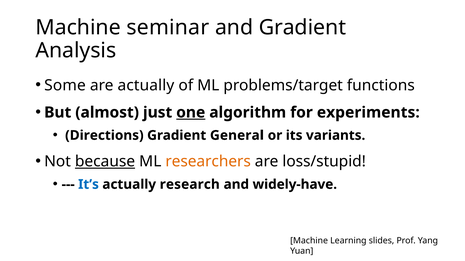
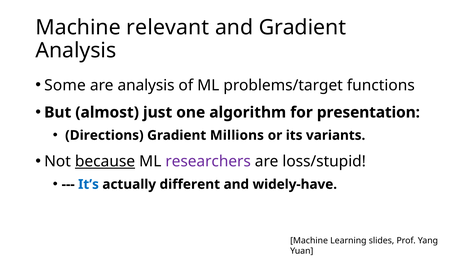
seminar: seminar -> relevant (168, 28)
are actually: actually -> analysis (146, 85)
one underline: present -> none (191, 113)
experiments: experiments -> presentation (368, 113)
General: General -> Millions (237, 136)
researchers colour: orange -> purple (208, 162)
research: research -> different (190, 185)
